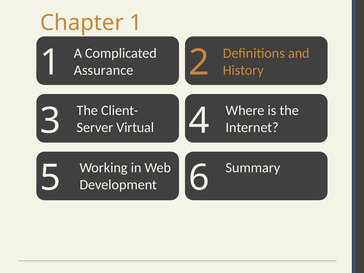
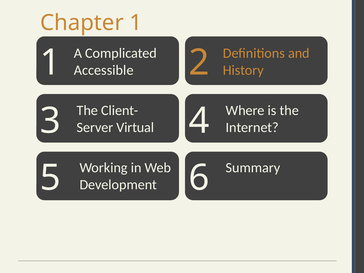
Assurance: Assurance -> Accessible (104, 70)
